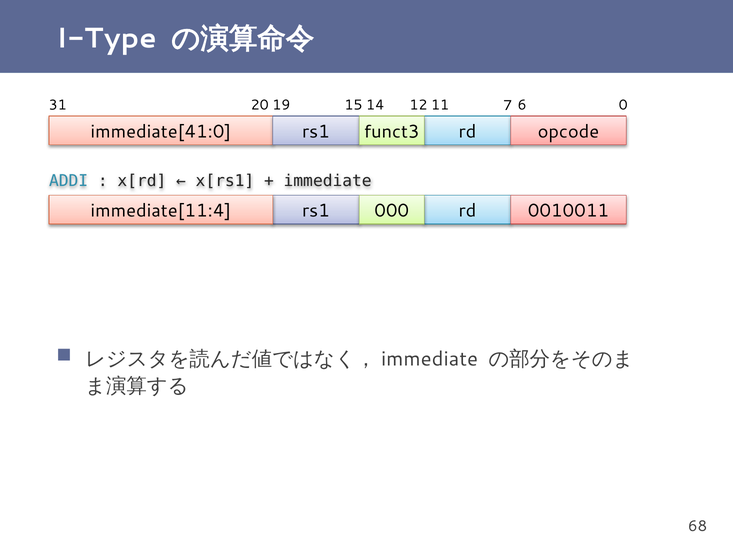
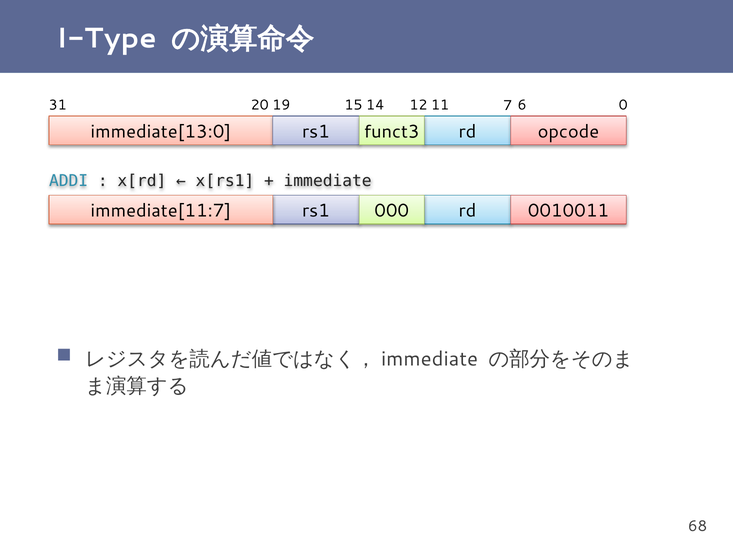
immediate[41:0: immediate[41:0 -> immediate[13:0 (161, 132)
immediate[11:4: immediate[11:4 -> immediate[11:7 (161, 211)
